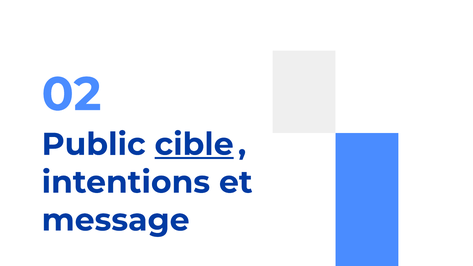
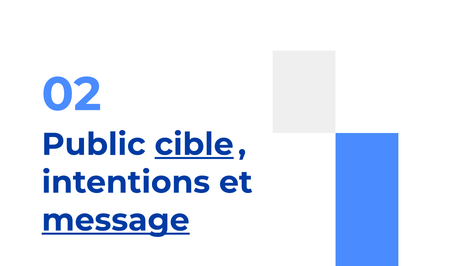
message underline: none -> present (116, 220)
